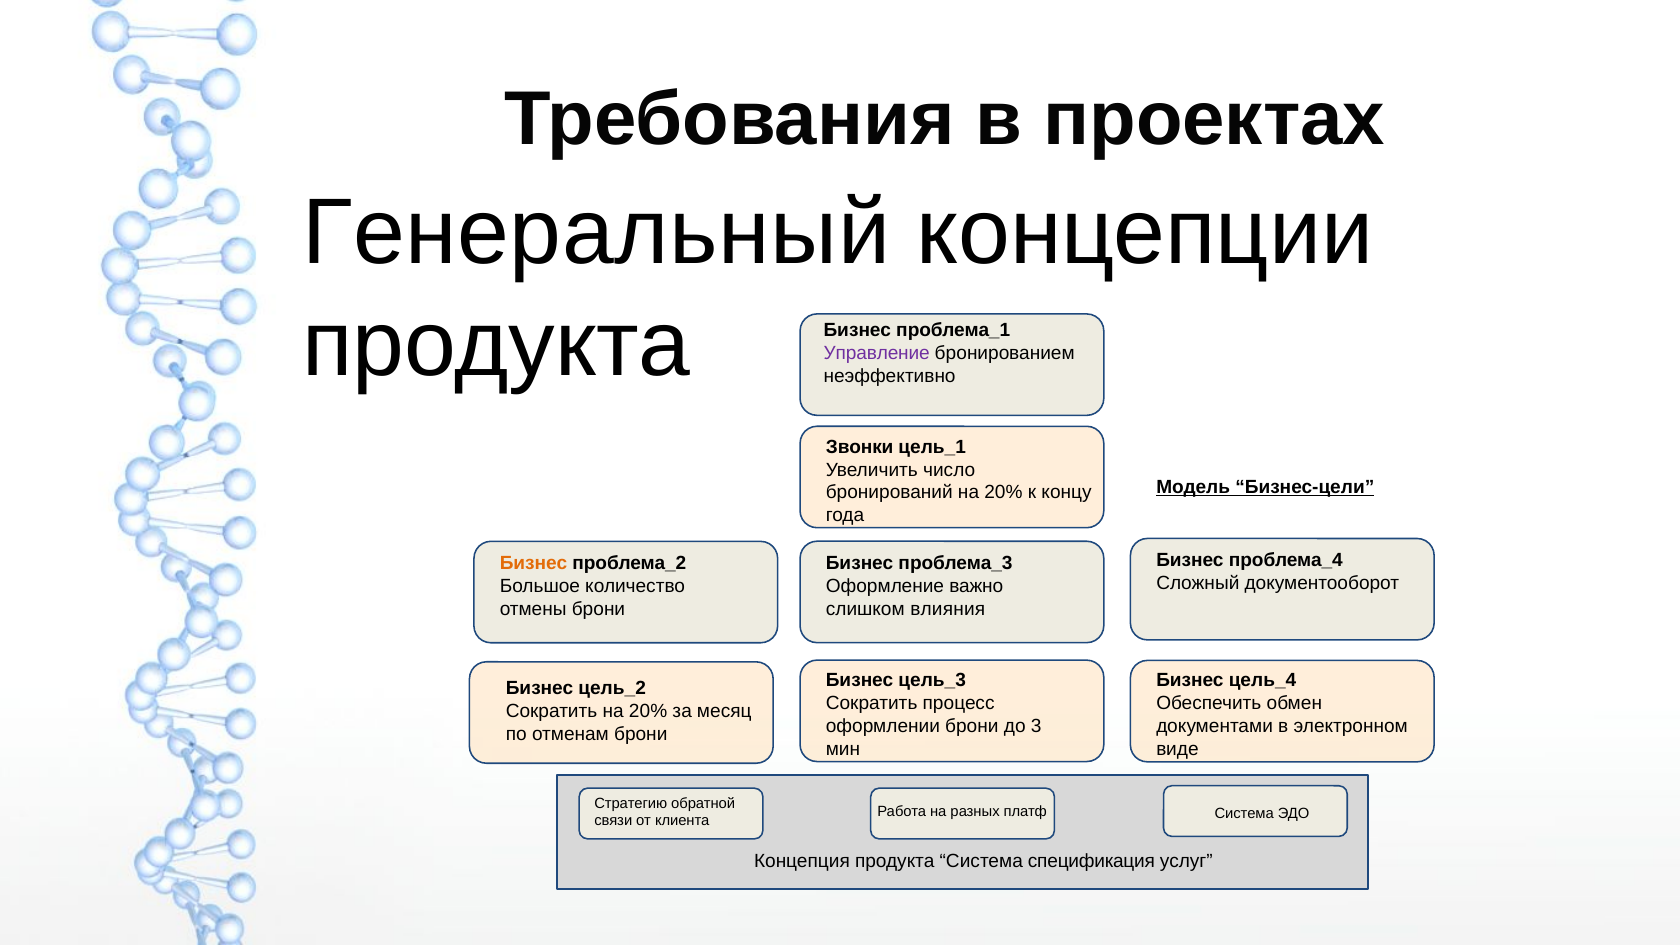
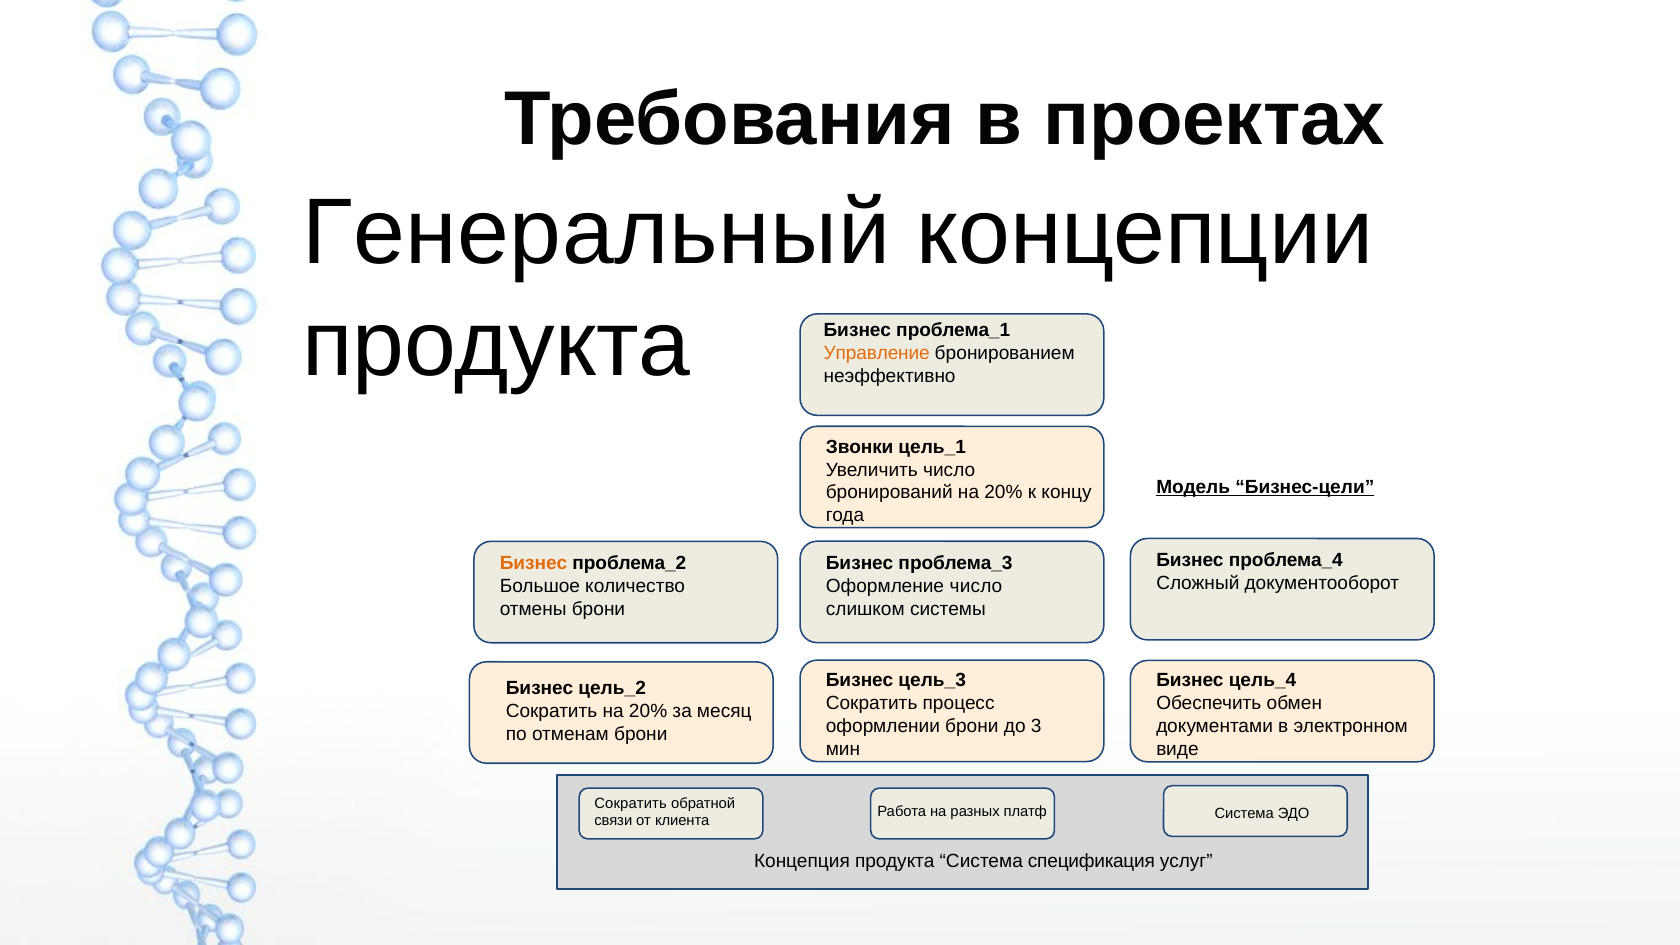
Управление colour: purple -> orange (877, 354)
Оформление важно: важно -> число (976, 586)
влияния: влияния -> системы (948, 609)
Стратегию: Стратегию -> Сократить (631, 803)
